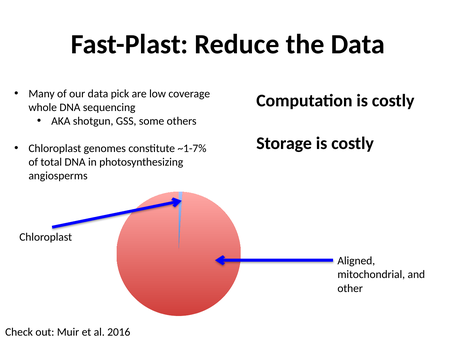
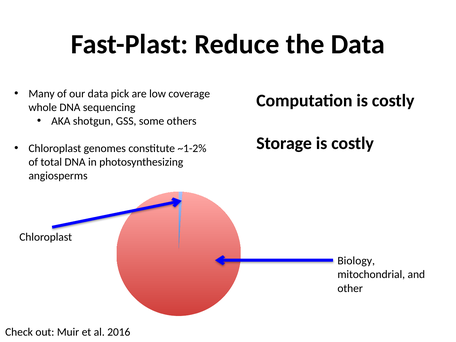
~1-7%: ~1-7% -> ~1-2% (192, 148)
Aligned: Aligned -> Biology (356, 261)
